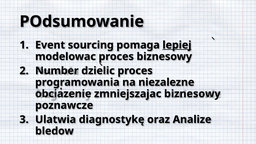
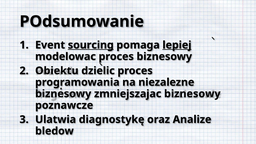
sourcing underline: none -> present (91, 45)
Number: Number -> Obiektu (57, 71)
obciazenie: obciazenie -> biznesowy (63, 94)
